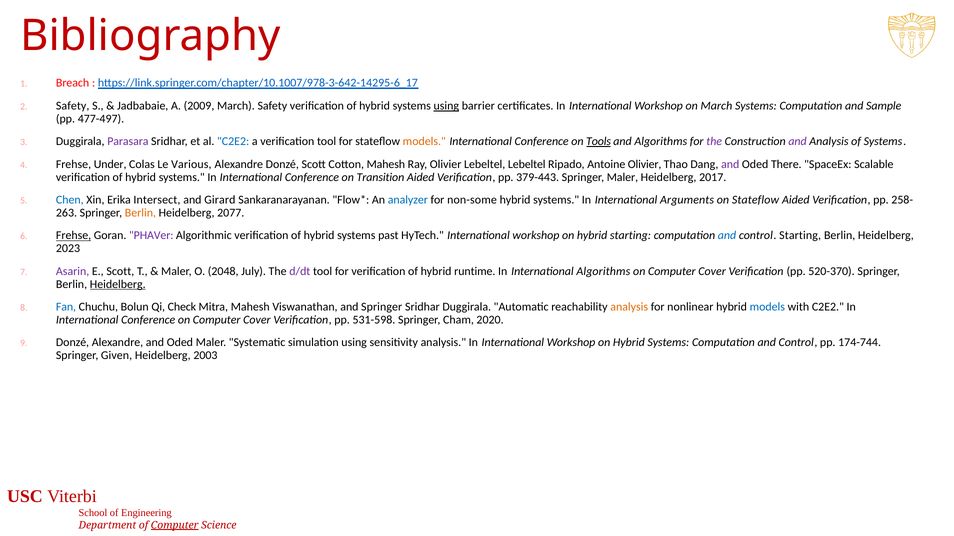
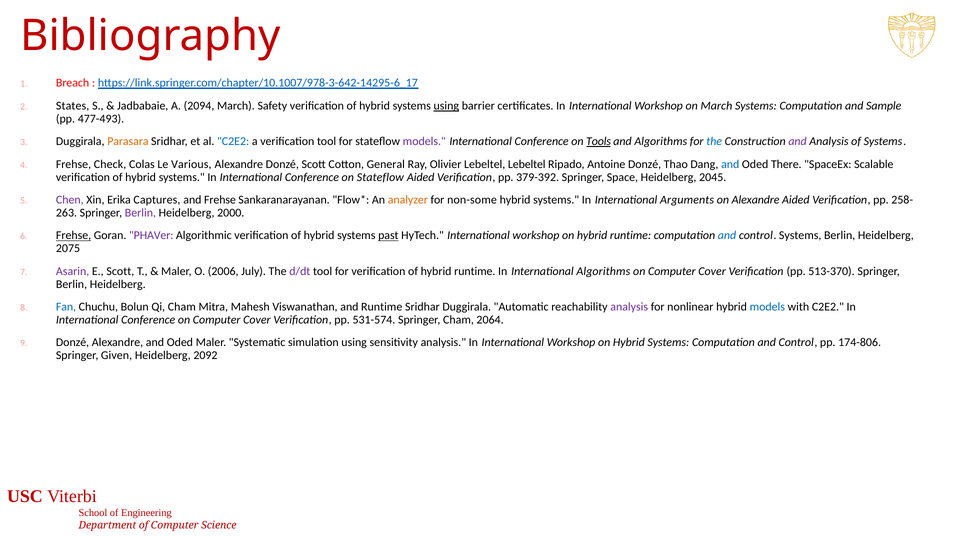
Safety: Safety -> States (73, 106)
2009: 2009 -> 2094 (199, 106)
477-497: 477-497 -> 477-493 (101, 119)
Parasara colour: purple -> orange (128, 142)
models colour: orange -> purple (424, 142)
the colour: purple -> blue (714, 142)
Under: Under -> Check (110, 164)
Cotton Mahesh: Mahesh -> General (386, 164)
Antoine Olivier: Olivier -> Donzé (645, 164)
and colour: purple -> blue (730, 164)
on Transition: Transition -> Stateflow (380, 177)
379-443: 379-443 -> 379-392 (538, 177)
Springer Maler: Maler -> Space (622, 177)
2017: 2017 -> 2045 (713, 177)
Chen colour: blue -> purple (70, 200)
Intersect: Intersect -> Captures (157, 200)
and Girard: Girard -> Frehse (220, 200)
analyzer colour: blue -> orange (408, 200)
on Stateflow: Stateflow -> Alexandre (756, 200)
Berlin colour: orange -> purple (140, 213)
2077: 2077 -> 2000 (231, 213)
past underline: none -> present (388, 236)
on hybrid starting: starting -> runtime (631, 236)
control Starting: Starting -> Systems (800, 236)
2023: 2023 -> 2075 (68, 249)
2048: 2048 -> 2006 (223, 272)
520-370: 520-370 -> 513-370 (832, 272)
Heidelberg underline: present -> none (118, 284)
Qi Check: Check -> Cham (182, 307)
and Springer: Springer -> Runtime (382, 307)
analysis colour: orange -> purple (629, 307)
531-598: 531-598 -> 531-574 (374, 320)
2020: 2020 -> 2064 (490, 320)
174-744: 174-744 -> 174-806 (860, 343)
2003: 2003 -> 2092 (205, 356)
Computer underline: present -> none (175, 526)
